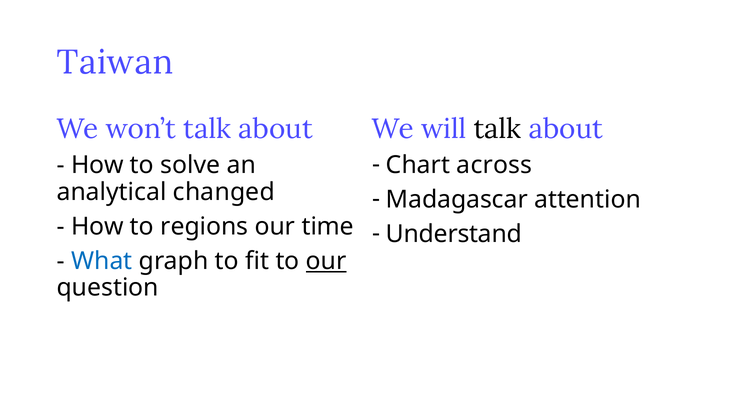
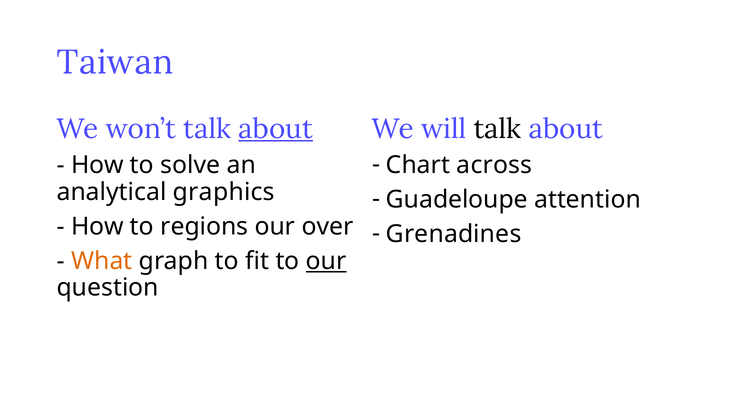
about underline: none -> present (276, 129)
changed: changed -> graphics (224, 192)
Madagascar: Madagascar -> Guadeloupe (457, 200)
time: time -> over (328, 227)
Understand: Understand -> Grenadines (454, 234)
What colour: blue -> orange (102, 261)
